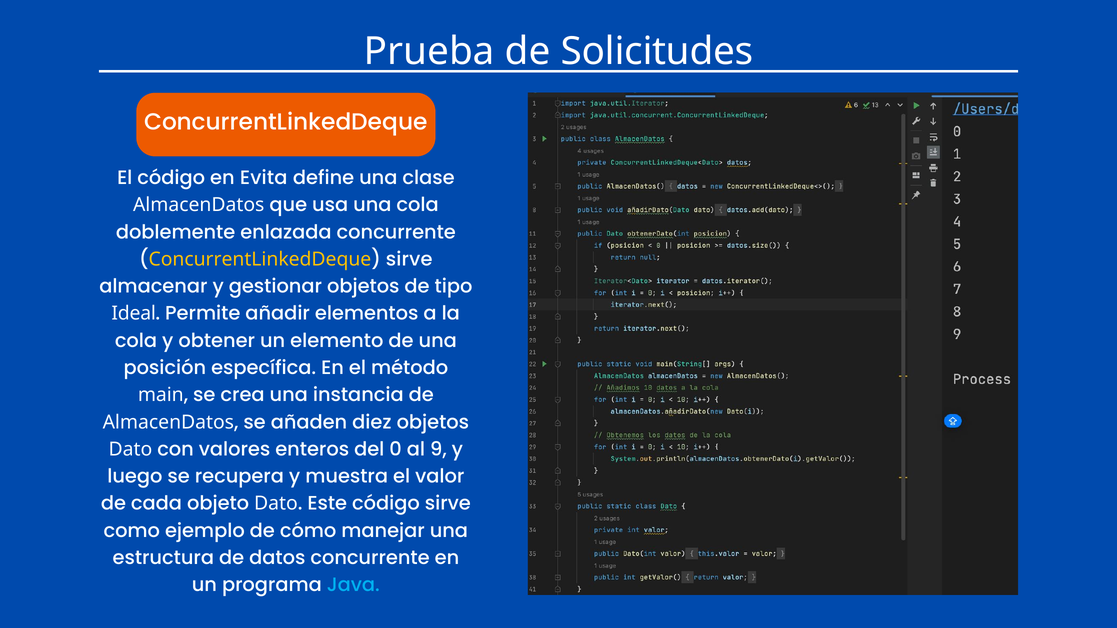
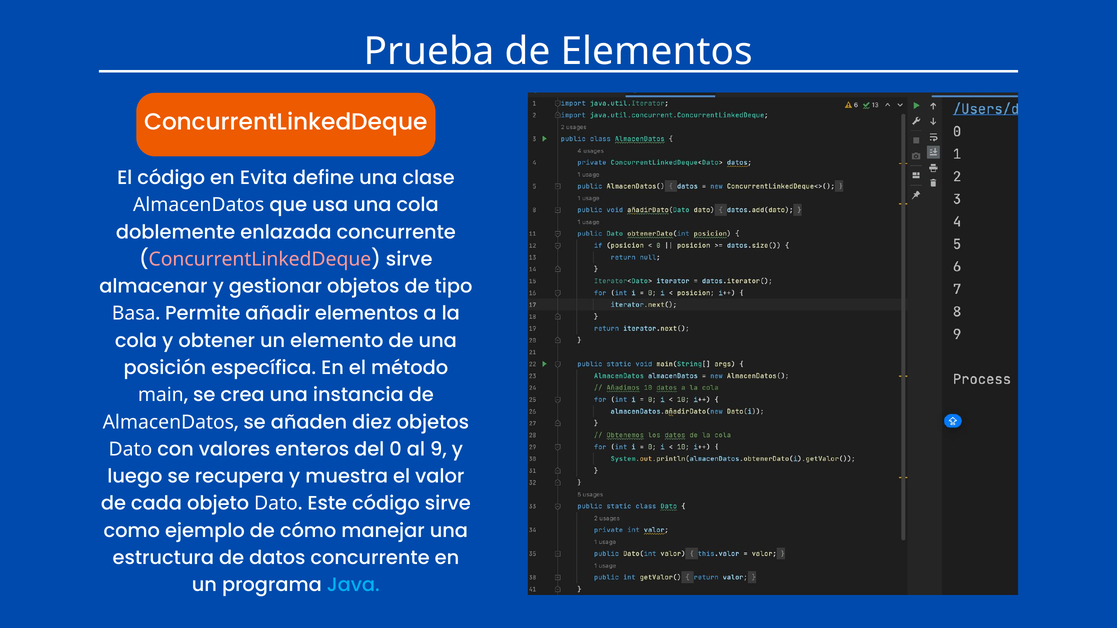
de Solicitudes: Solicitudes -> Elementos (657, 52)
ConcurrentLinkedDeque colour: yellow -> pink (260, 259)
Ideal: Ideal -> Basa (134, 314)
